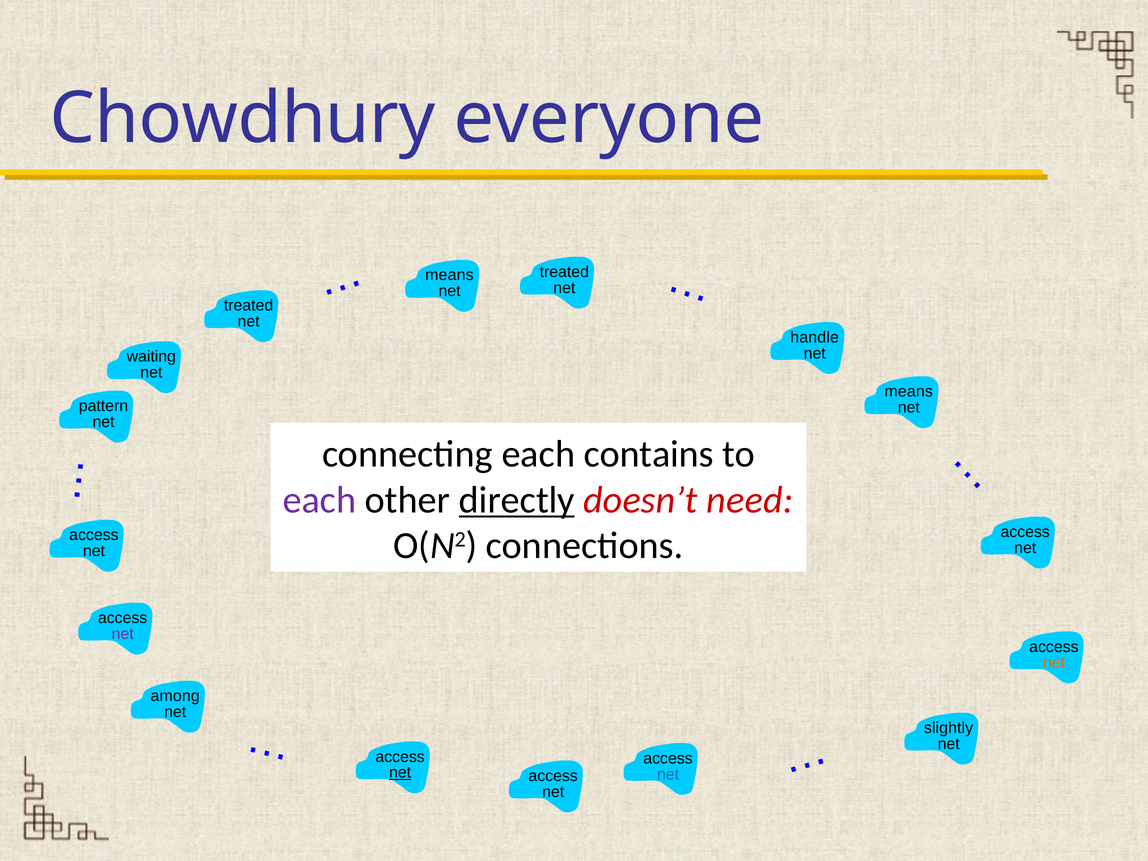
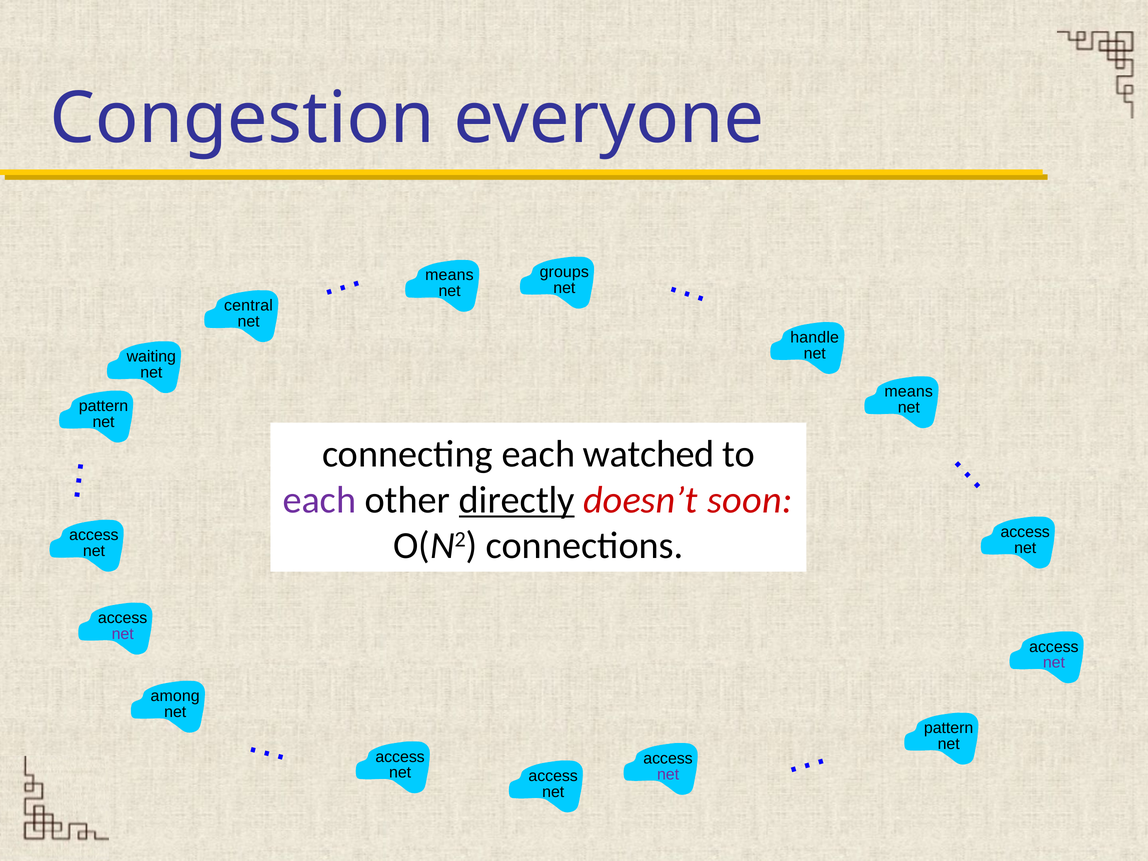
Chowdhury: Chowdhury -> Congestion (242, 119)
treated: treated -> groups (564, 272)
treated: treated -> central (248, 306)
contains: contains -> watched (649, 454)
need: need -> soon (750, 500)
net colour: orange -> purple (1054, 663)
slightly: slightly -> pattern (949, 728)
net underline: present -> none (400, 773)
net colour: blue -> purple (668, 774)
